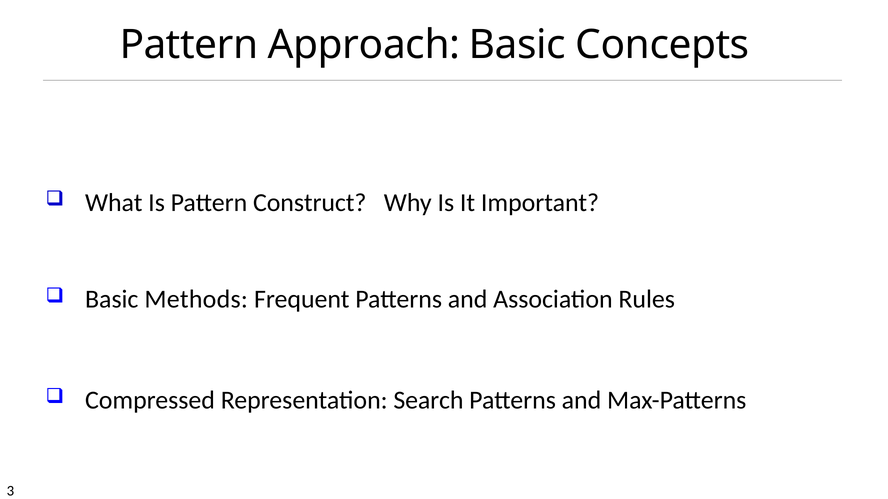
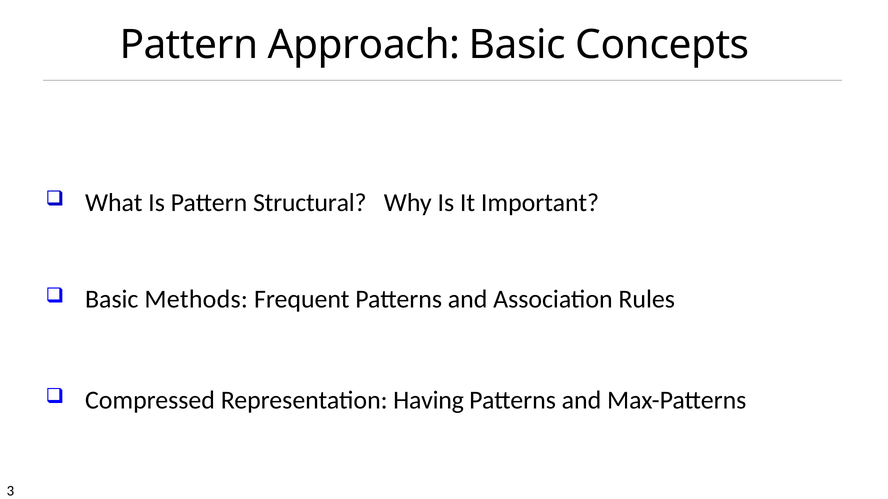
Construct: Construct -> Structural (310, 203)
Search: Search -> Having (429, 400)
